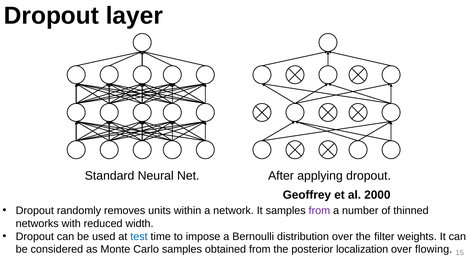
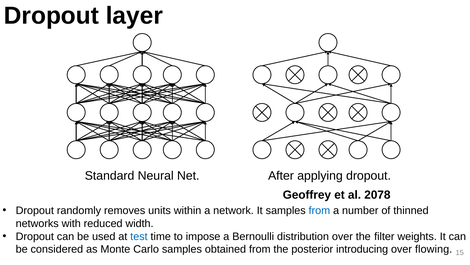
2000: 2000 -> 2078 (377, 194)
from colour: purple -> blue (319, 210)
localization: localization -> introducing (362, 249)
